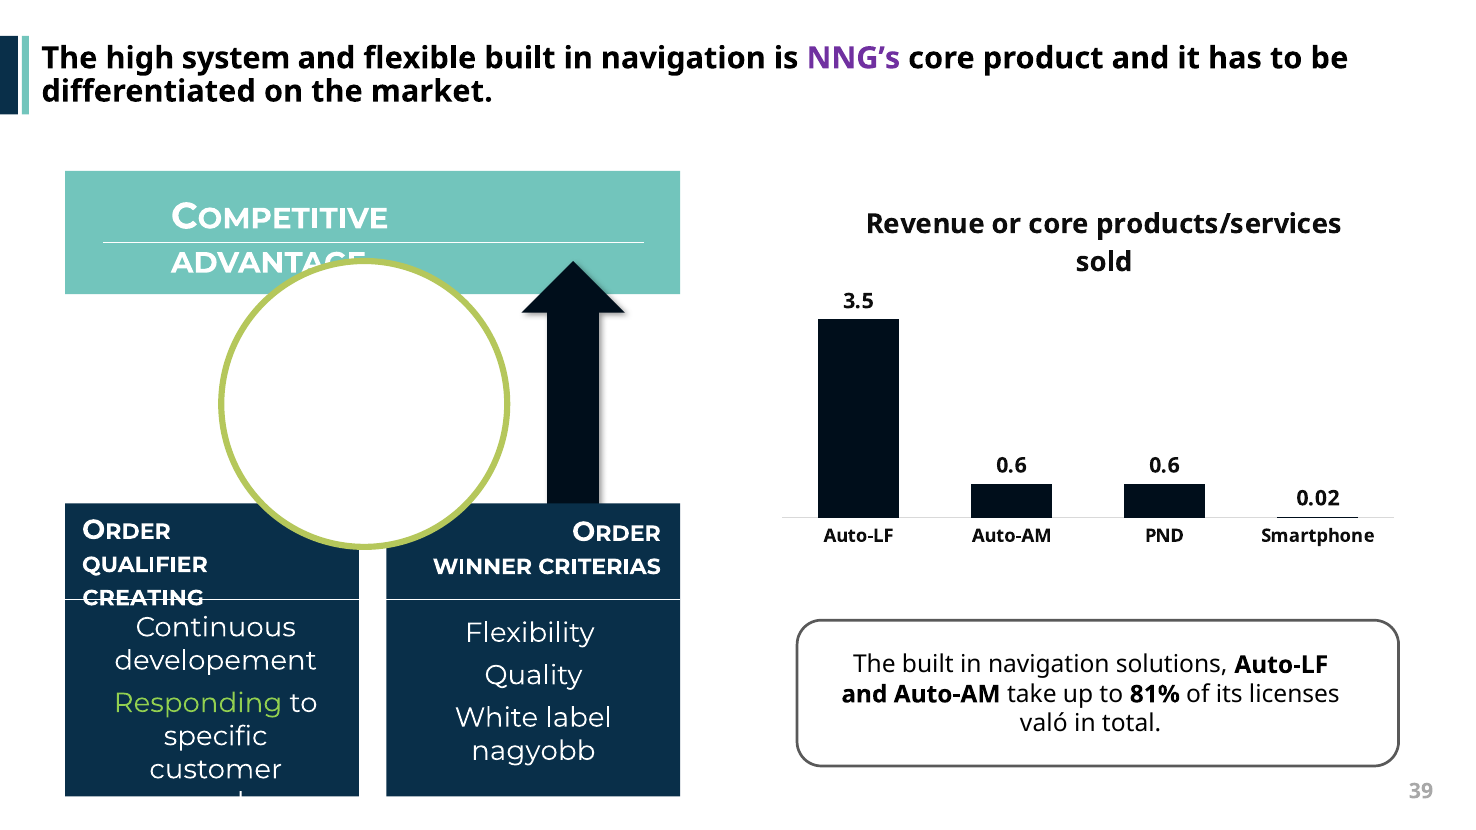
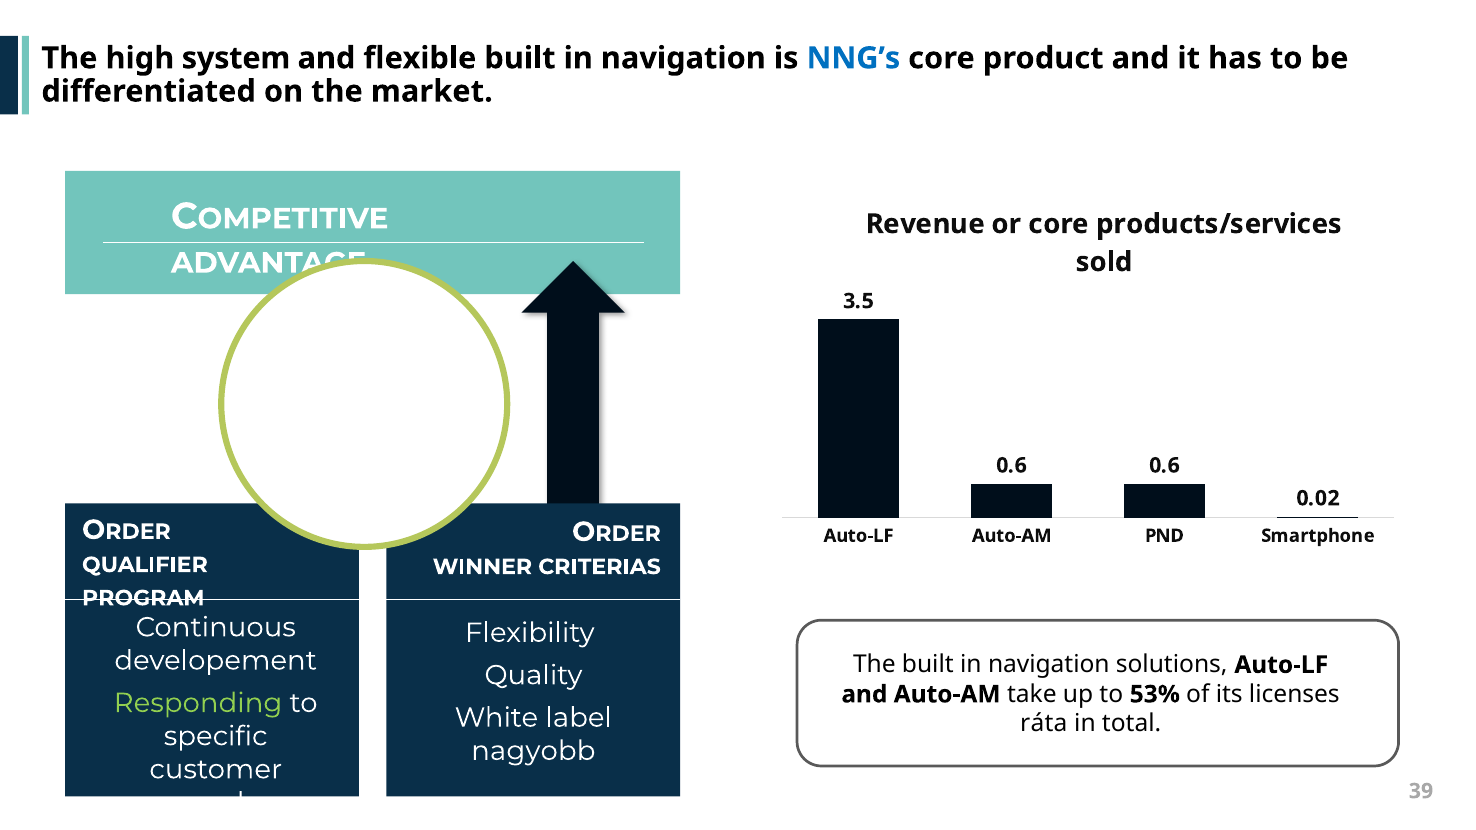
NNG’s colour: purple -> blue (853, 58)
CREATING: CREATING -> PROGRAM (143, 598)
81%: 81% -> 53% (1155, 695)
való: való -> ráta (1044, 724)
